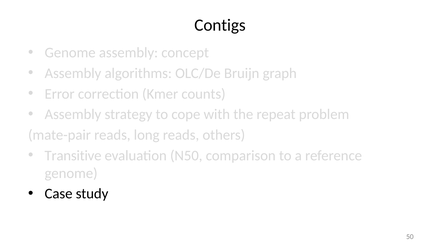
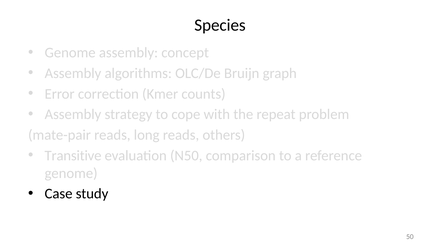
Contigs: Contigs -> Species (220, 25)
